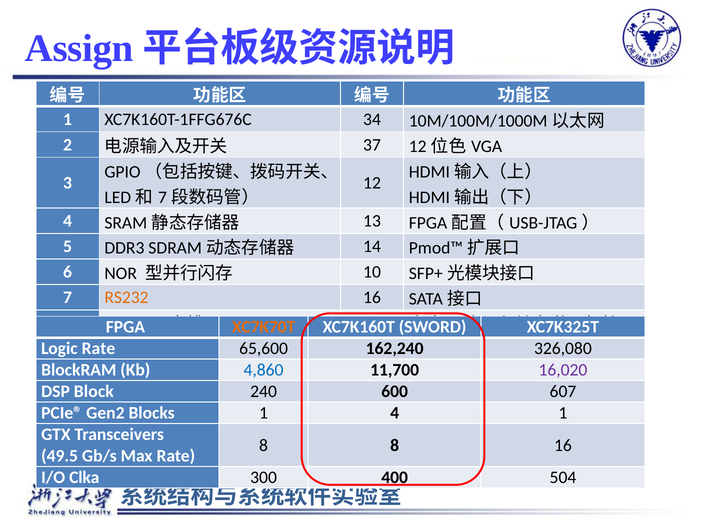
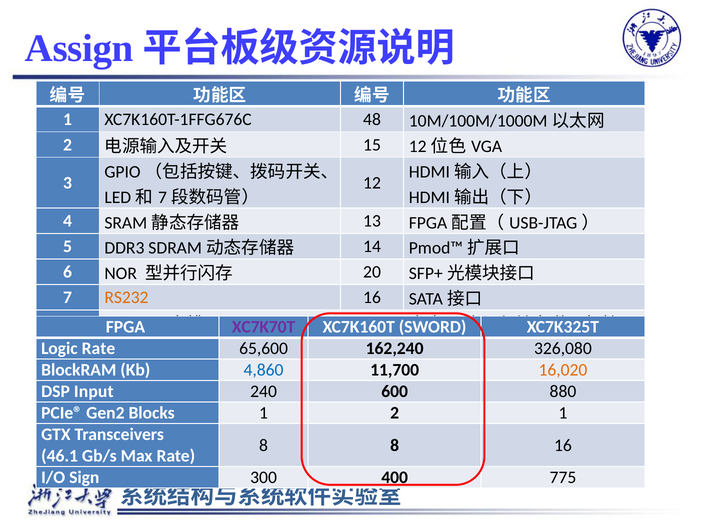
34: 34 -> 48 (372, 119)
37: 37 -> 15 (372, 145)
10: 10 -> 20 (372, 272)
XC7K70T colour: orange -> purple (264, 327)
16,020 colour: purple -> orange (563, 370)
Block: Block -> Input (94, 392)
607: 607 -> 880 (563, 392)
1 4: 4 -> 2 (395, 413)
49.5: 49.5 -> 46.1 (60, 456)
Clka: Clka -> Sign (84, 478)
504: 504 -> 775 (563, 478)
